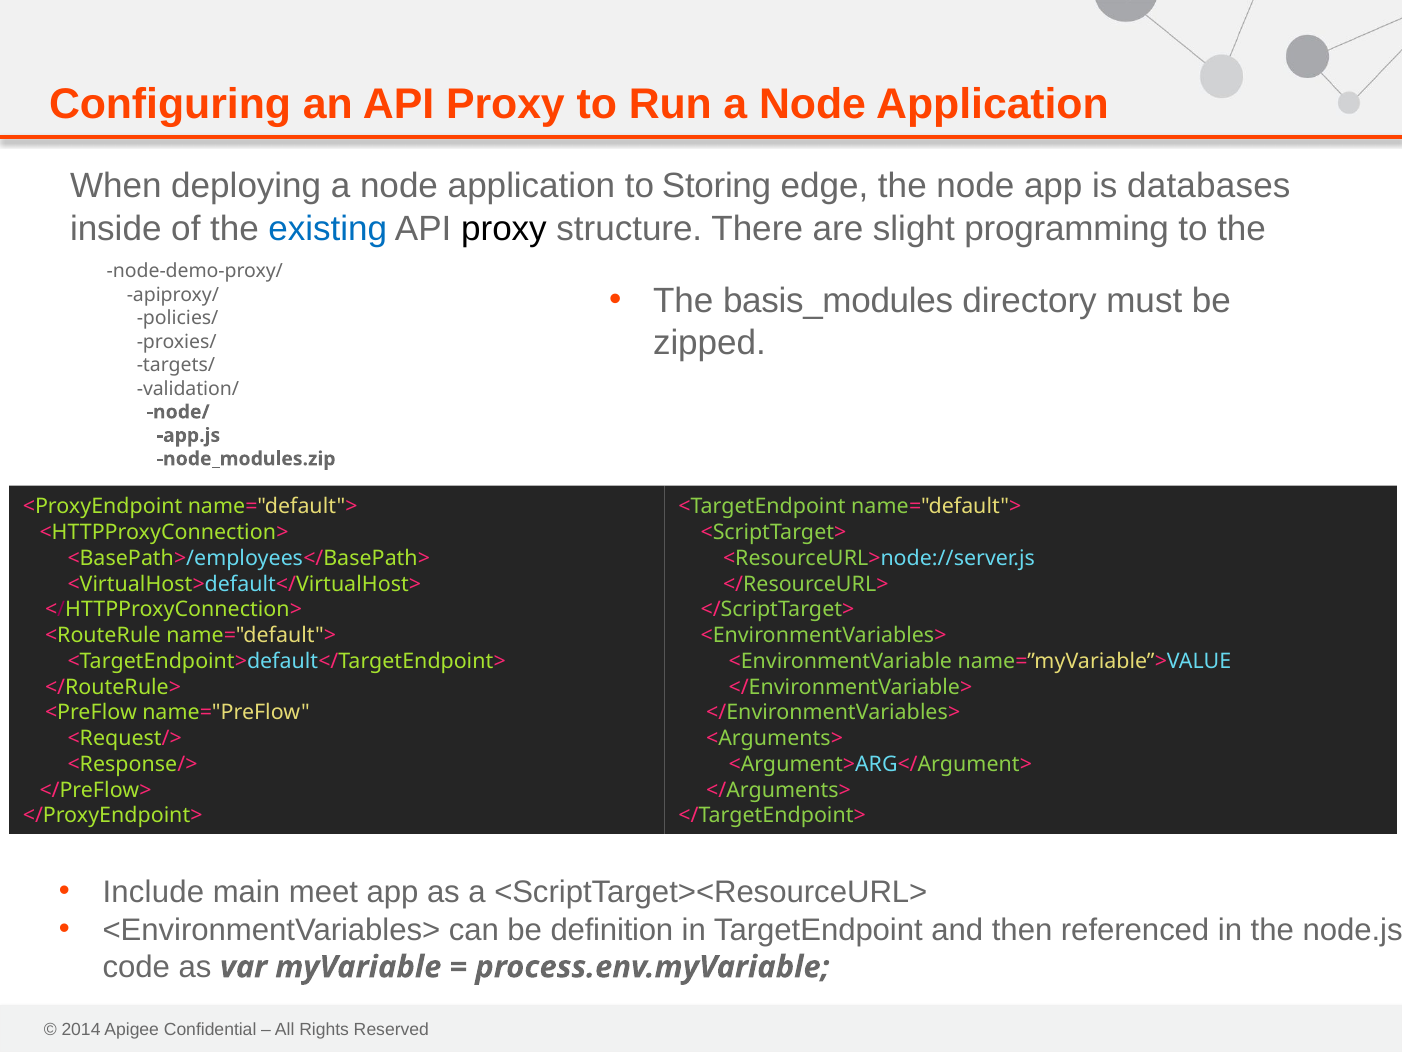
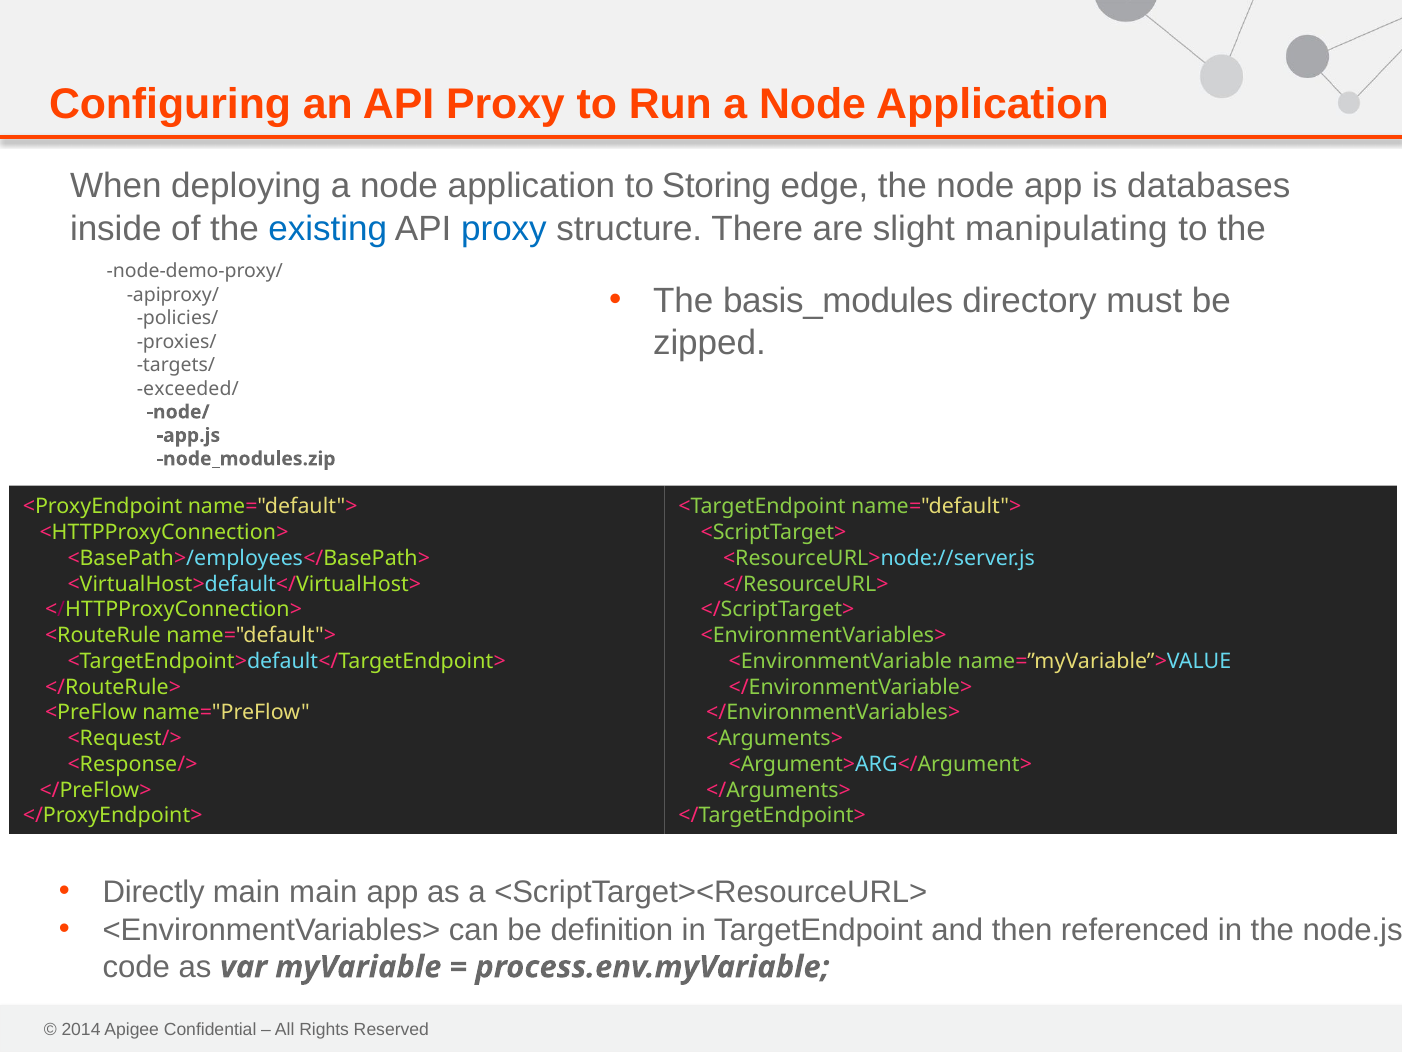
proxy colour: black -> blue (504, 229)
programming: programming -> manipulating (1066, 229)
validation/: validation/ -> exceeded/ (188, 388)
Include: Include -> Directly (154, 892)
main meet: meet -> main (323, 892)
